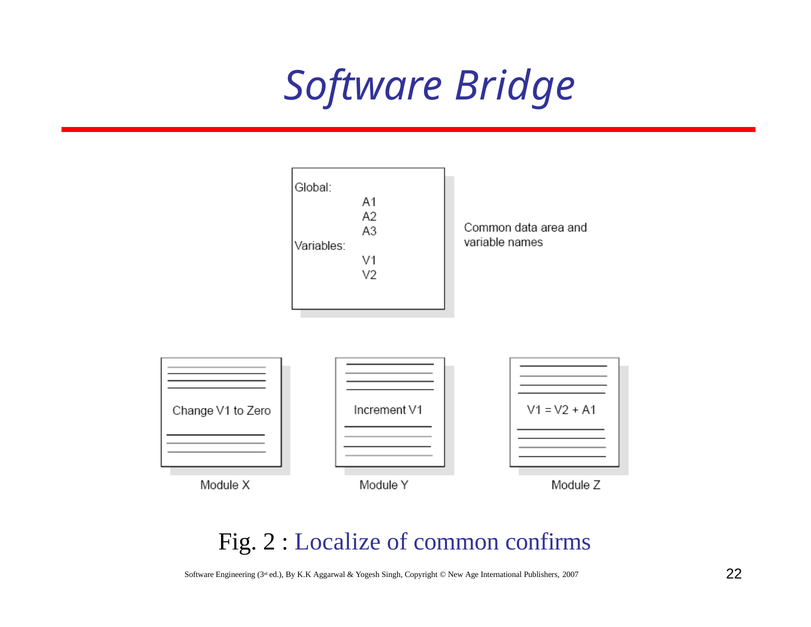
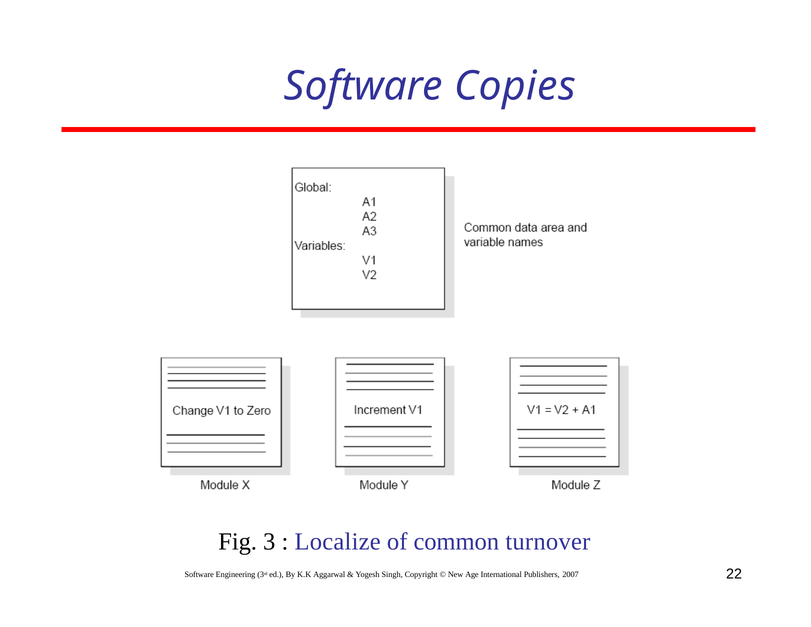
Bridge: Bridge -> Copies (515, 86)
2: 2 -> 3 (269, 542)
confirms: confirms -> turnover (548, 542)
